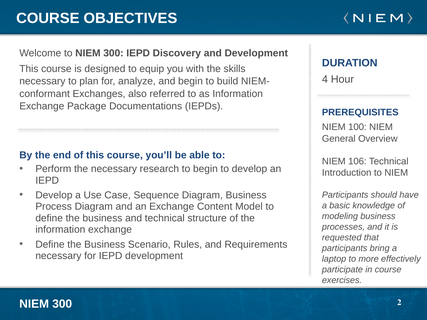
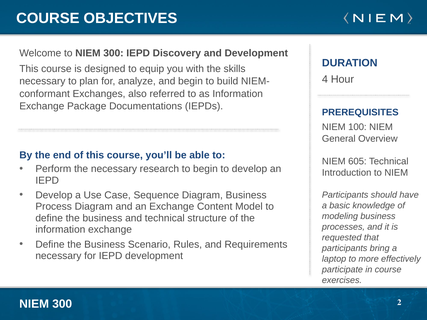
106: 106 -> 605 (357, 161)
